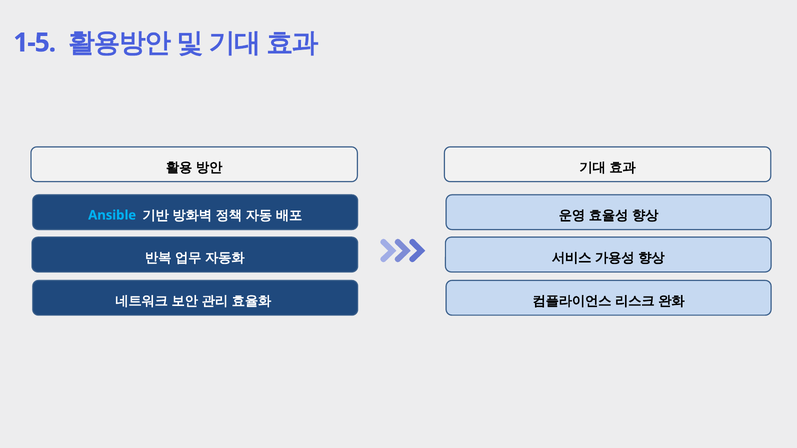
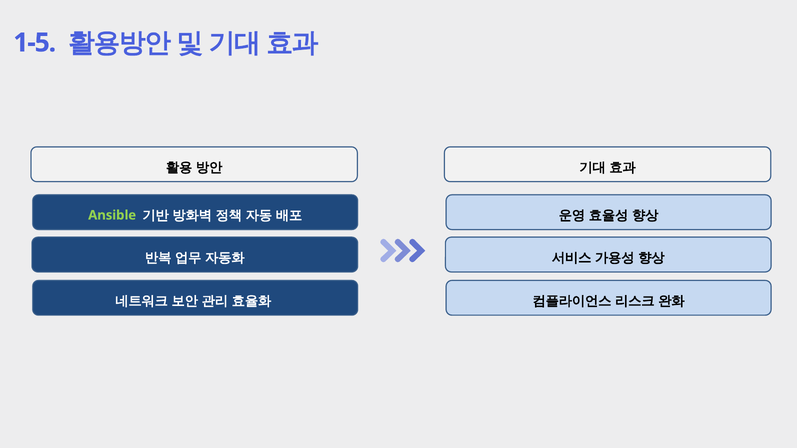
Ansible colour: light blue -> light green (112, 215)
